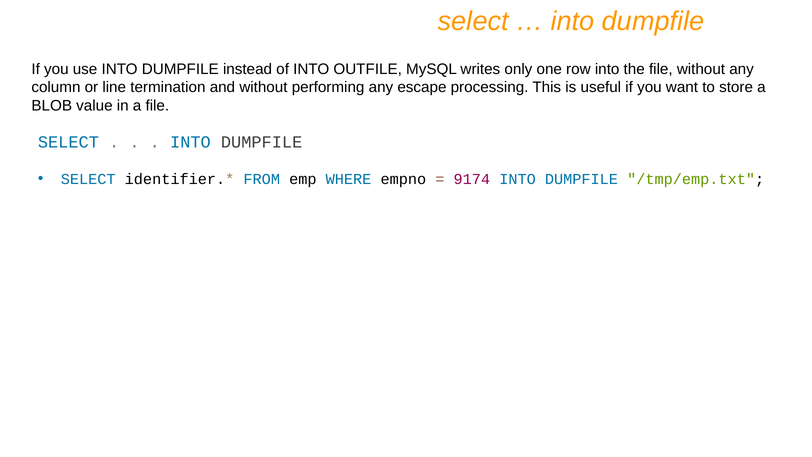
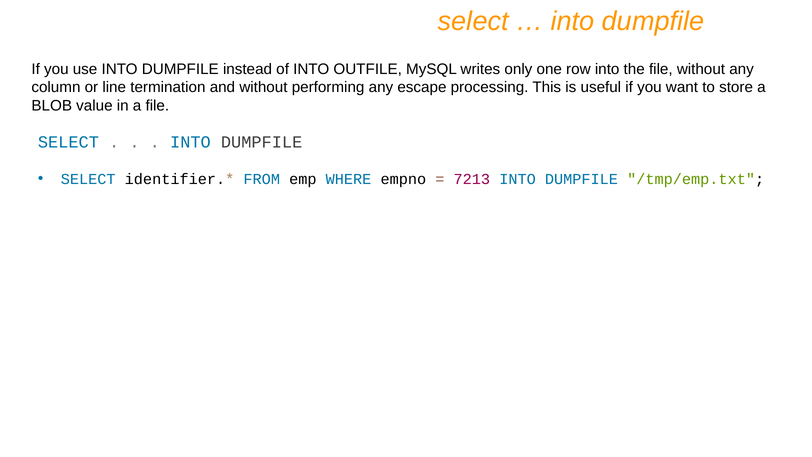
9174: 9174 -> 7213 (472, 179)
